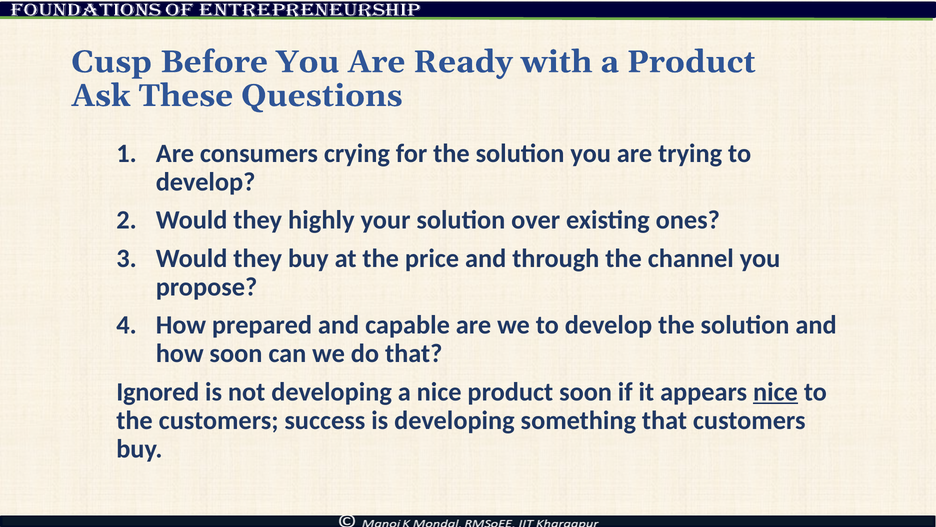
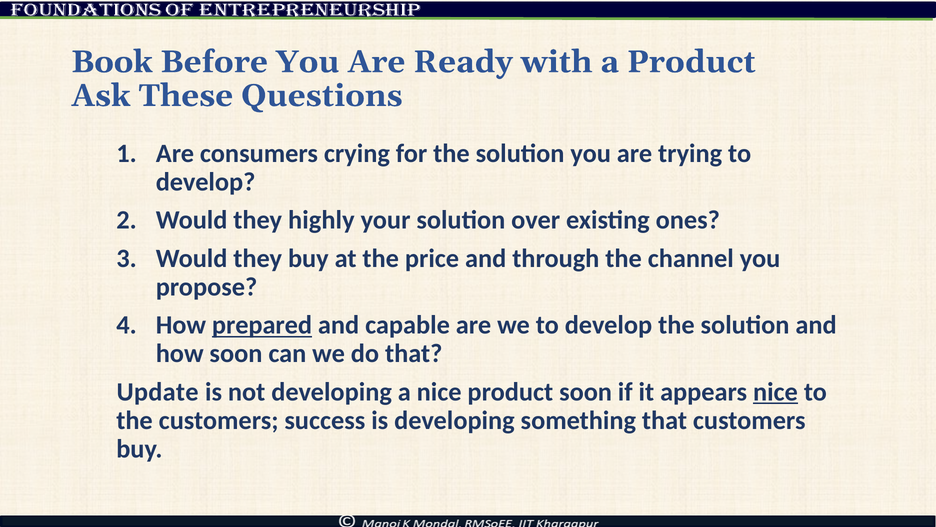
Cusp: Cusp -> Book (112, 62)
prepared underline: none -> present (262, 325)
Ignored: Ignored -> Update (158, 392)
